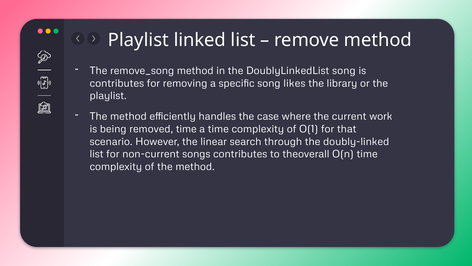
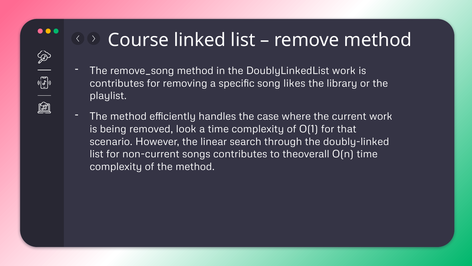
Playlist: Playlist -> Course (138, 40)
DoublyLinkedList song: song -> work (344, 71)
removed time: time -> look (186, 129)
